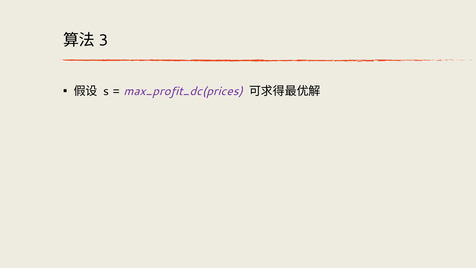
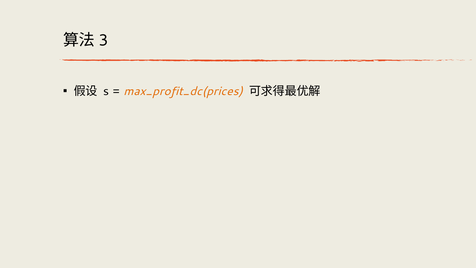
max_profit_dc(prices colour: purple -> orange (183, 91)
